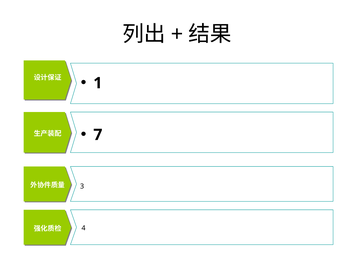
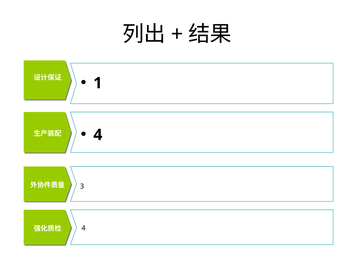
7: 7 -> 4 (98, 135)
